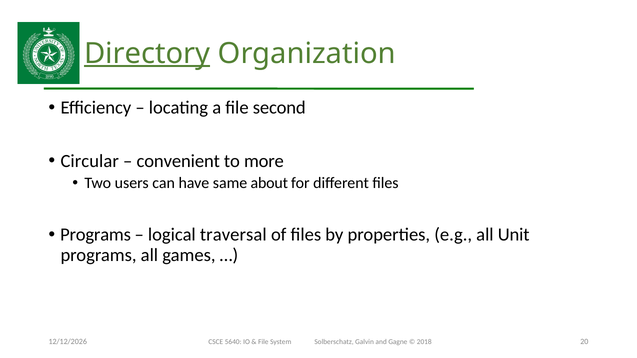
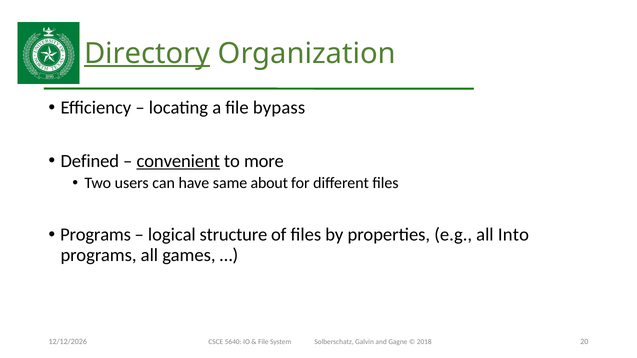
second: second -> bypass (279, 108)
Circular: Circular -> Defined (90, 161)
convenient underline: none -> present (178, 161)
traversal: traversal -> structure (233, 235)
Unit: Unit -> Into (513, 235)
